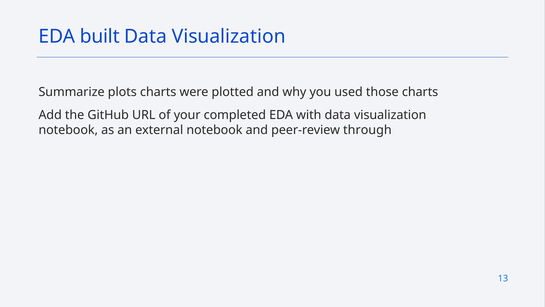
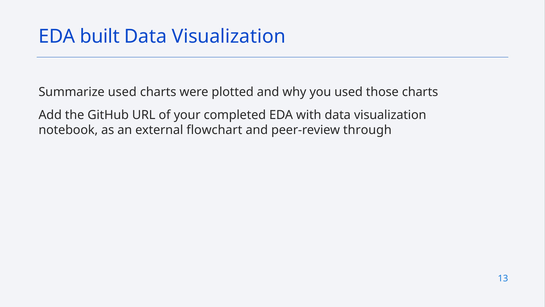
Summarize plots: plots -> used (122, 92)
external notebook: notebook -> flowchart (214, 130)
